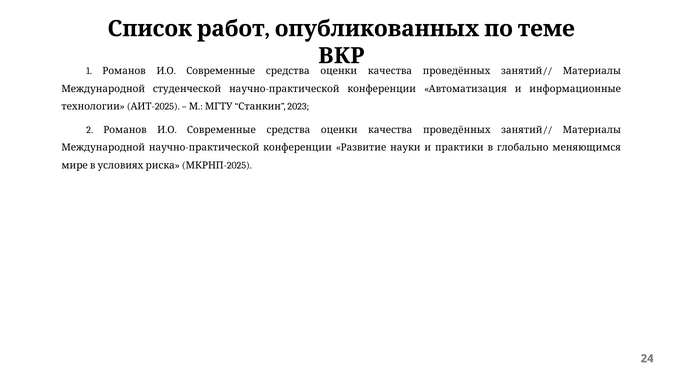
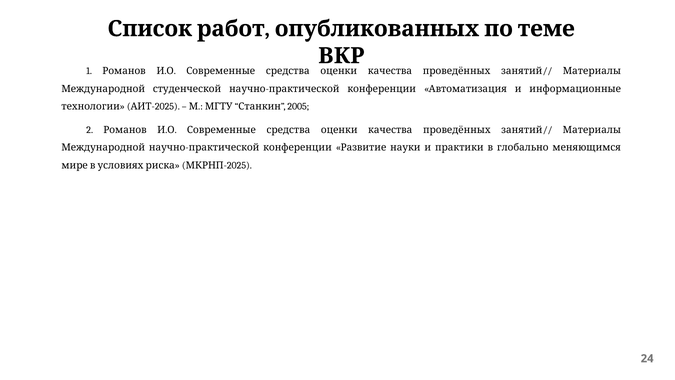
2023: 2023 -> 2005 (298, 106)
